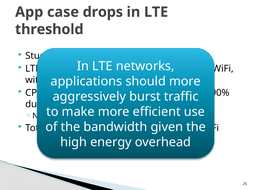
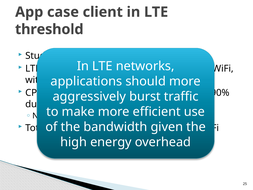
drops: drops -> client (103, 12)
